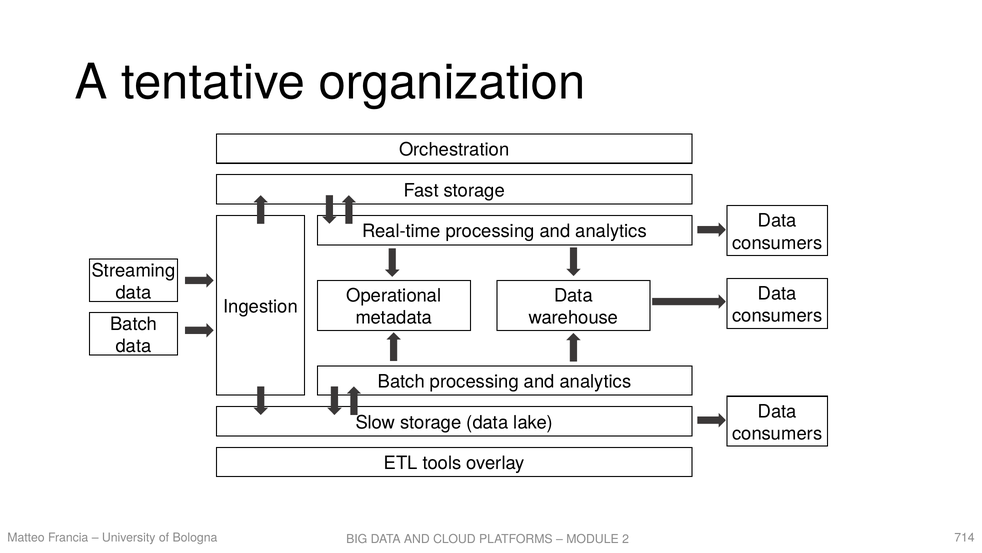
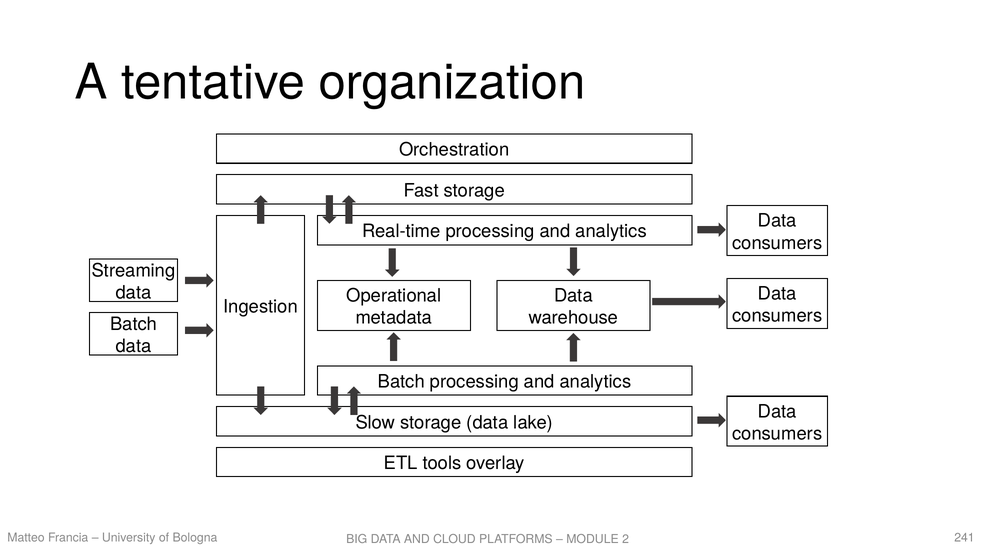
714: 714 -> 241 (964, 537)
